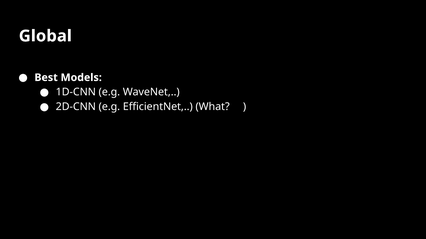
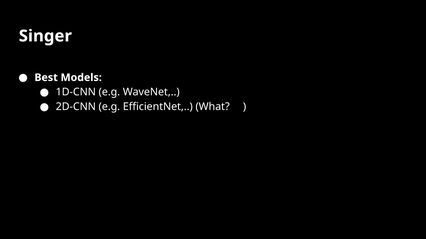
Global: Global -> Singer (45, 36)
